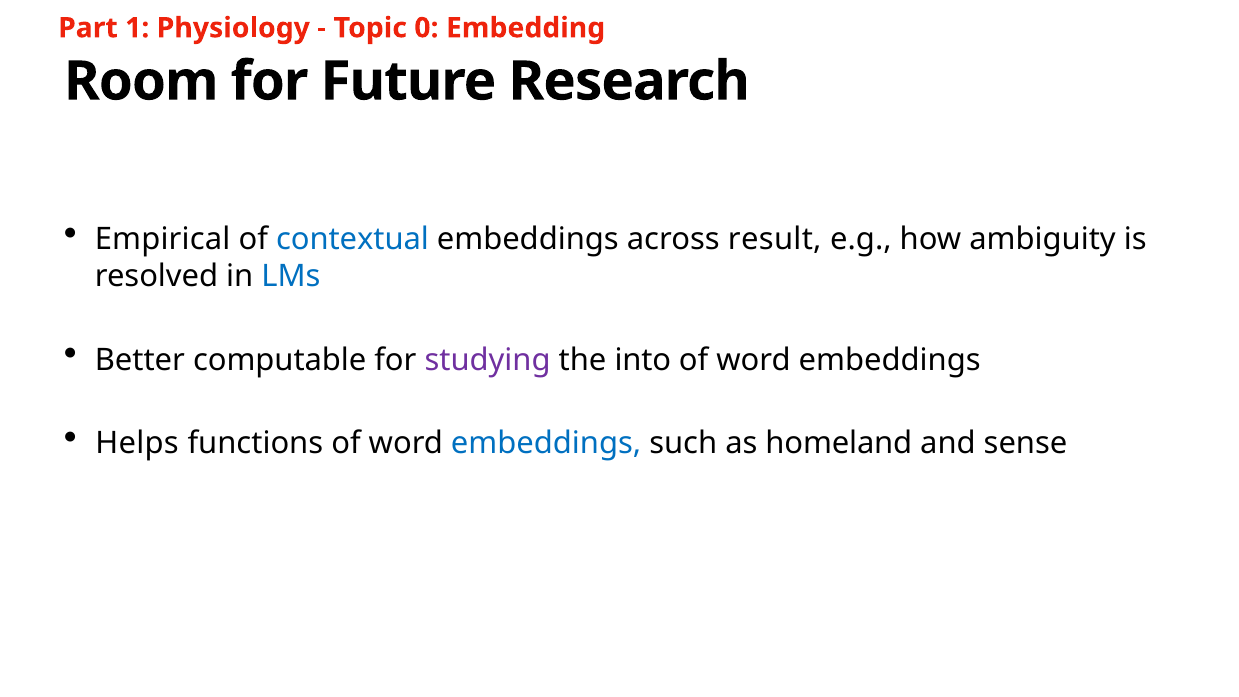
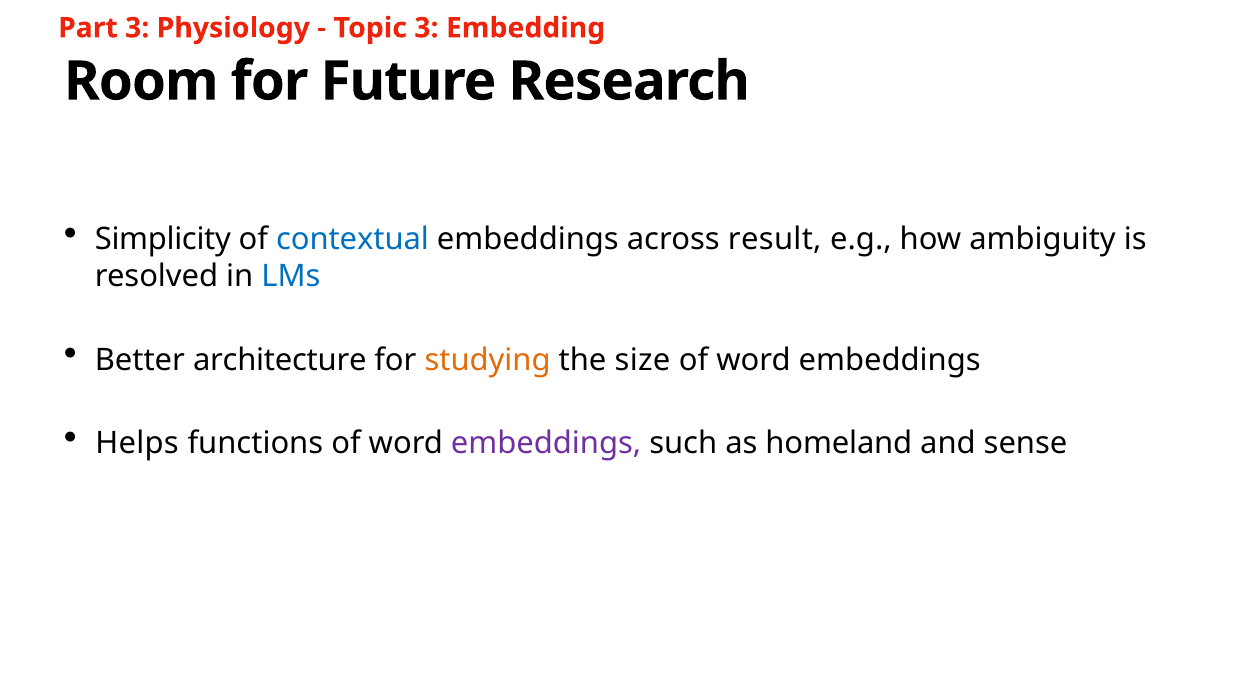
Part 1: 1 -> 3 (137, 28)
Topic 0: 0 -> 3 (426, 28)
Empirical: Empirical -> Simplicity (163, 239)
computable: computable -> architecture (280, 360)
studying colour: purple -> orange (488, 360)
into: into -> size (643, 360)
embeddings colour: blue -> purple (546, 444)
